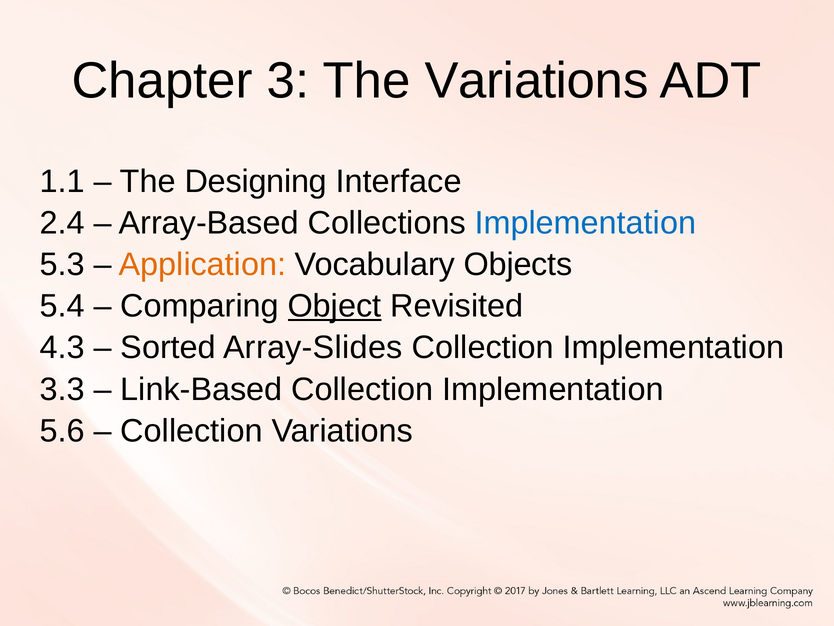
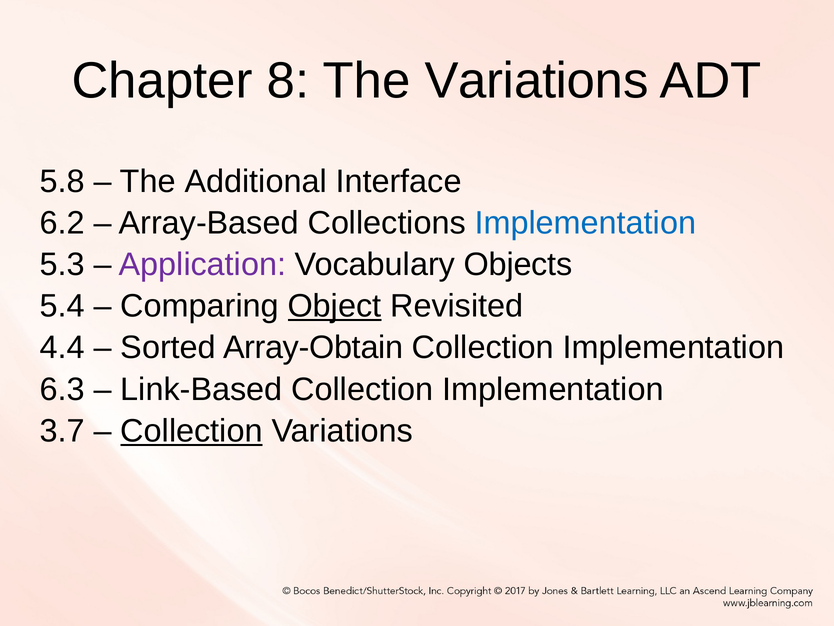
3: 3 -> 8 (288, 81)
1.1: 1.1 -> 5.8 (62, 181)
Designing: Designing -> Additional (256, 181)
2.4: 2.4 -> 6.2 (62, 223)
Application colour: orange -> purple (202, 264)
4.3: 4.3 -> 4.4 (62, 347)
Array-Slides: Array-Slides -> Array-Obtain (313, 347)
3.3: 3.3 -> 6.3 (62, 389)
5.6: 5.6 -> 3.7 (62, 431)
Collection underline: none -> present (192, 431)
